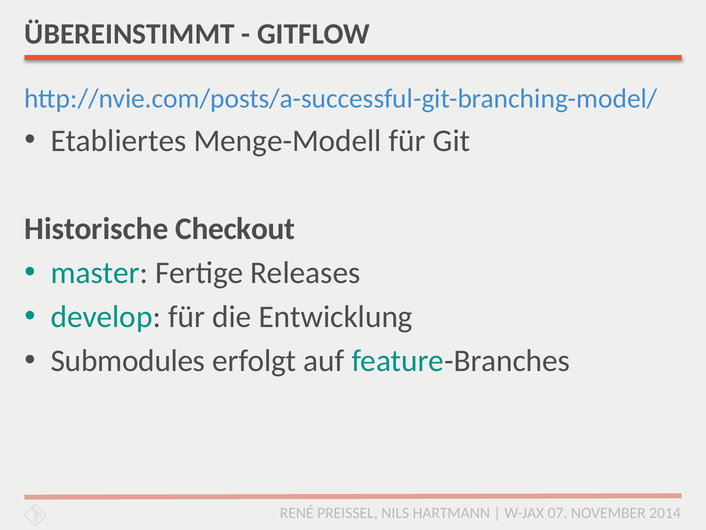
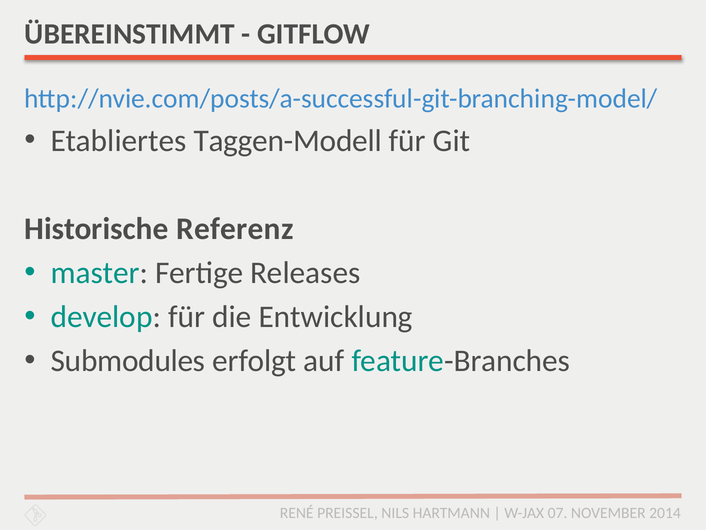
Menge-Modell: Menge-Modell -> Taggen-Modell (288, 141)
Checkout: Checkout -> Referenz (235, 229)
